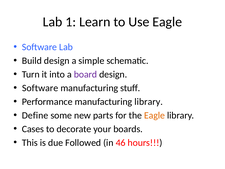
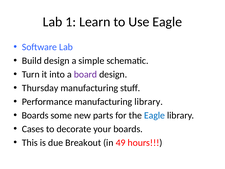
Software: Software -> Thursday (40, 88)
Define: Define -> Boards (35, 115)
Eagle colour: orange -> blue (154, 115)
Followed: Followed -> Breakout (83, 142)
46: 46 -> 49 (121, 142)
